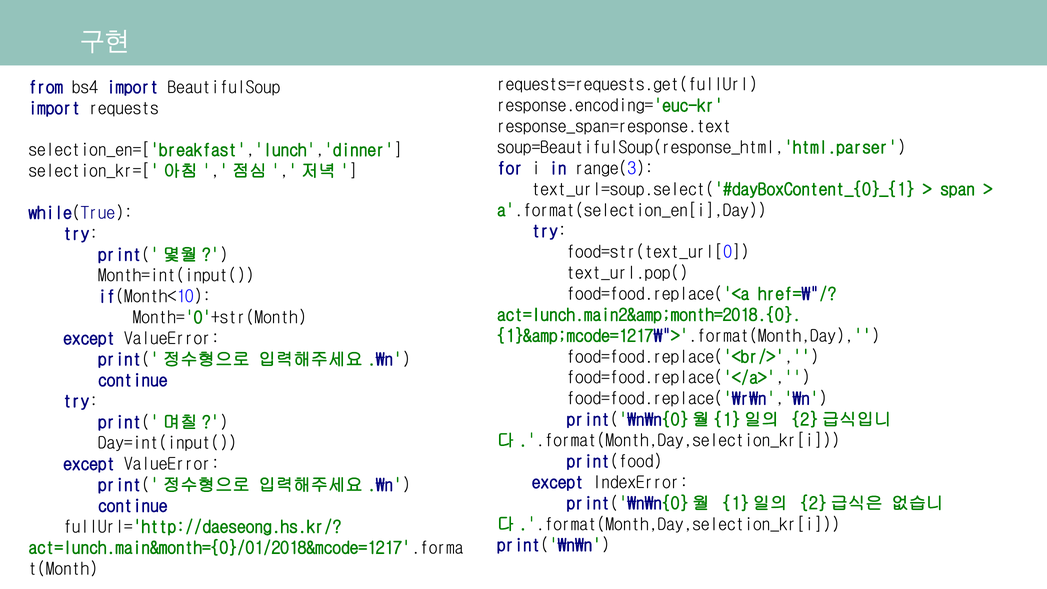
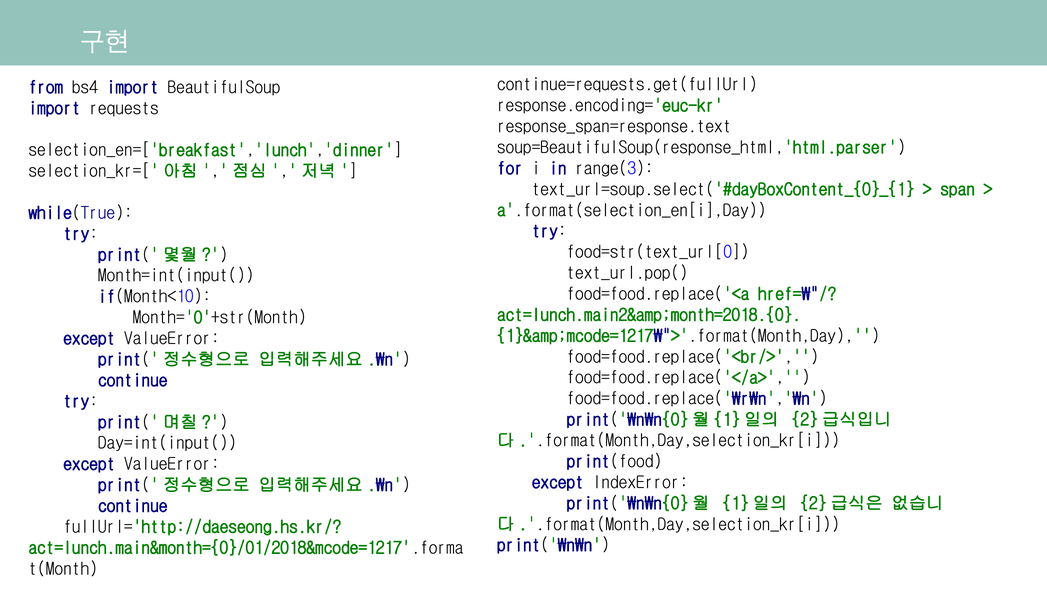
requests=requests.get(fullUrl: requests=requests.get(fullUrl -> continue=requests.get(fullUrl (627, 85)
